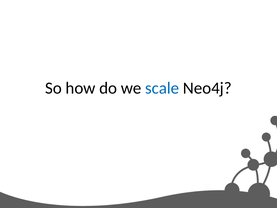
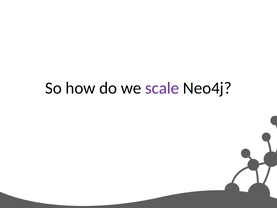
scale colour: blue -> purple (162, 88)
